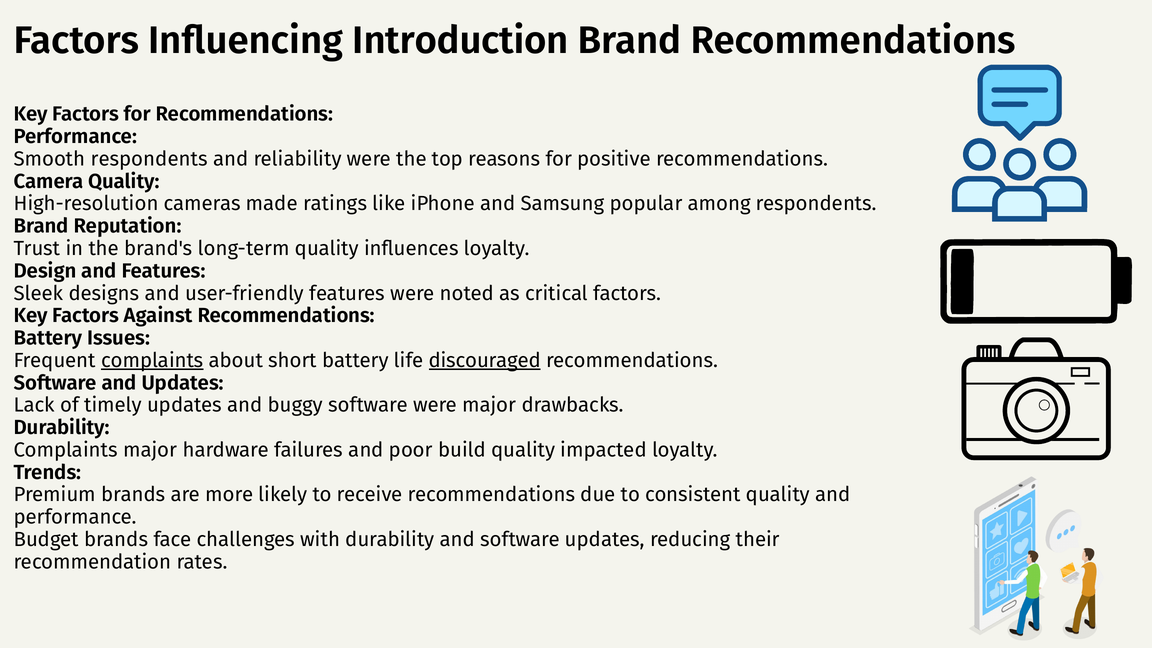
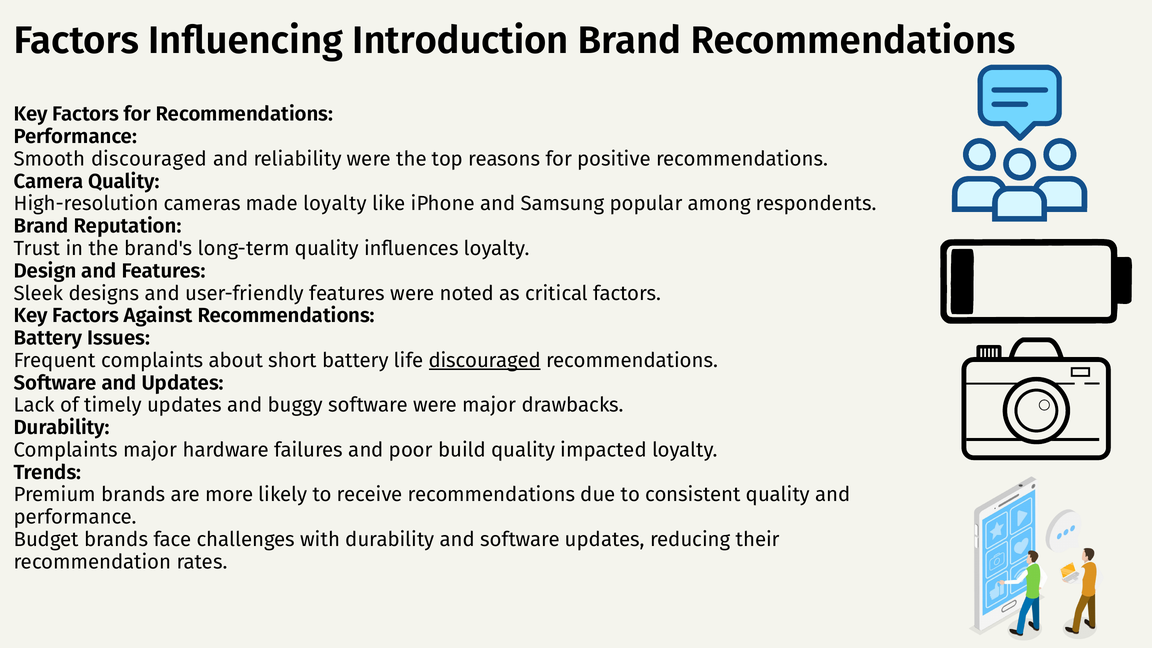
Smooth respondents: respondents -> discouraged (149, 159)
made ratings: ratings -> loyalty (335, 204)
complaints underline: present -> none (152, 360)
